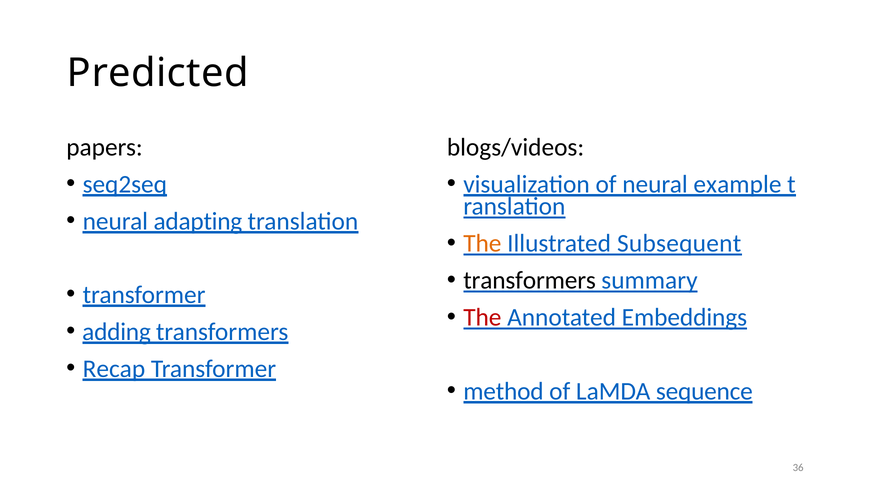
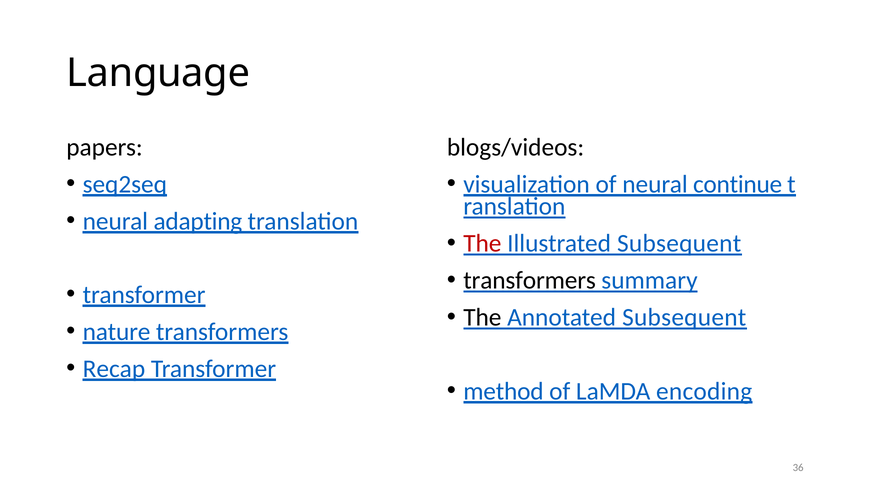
Predicted: Predicted -> Language (158, 73)
example: example -> continue (738, 184)
The colour: orange -> red (482, 243)
The colour: red -> black (482, 317)
Annotated Embeddings: Embeddings -> Subsequent (684, 317)
adding: adding -> nature (117, 331)
sequence: sequence -> encoding (704, 391)
